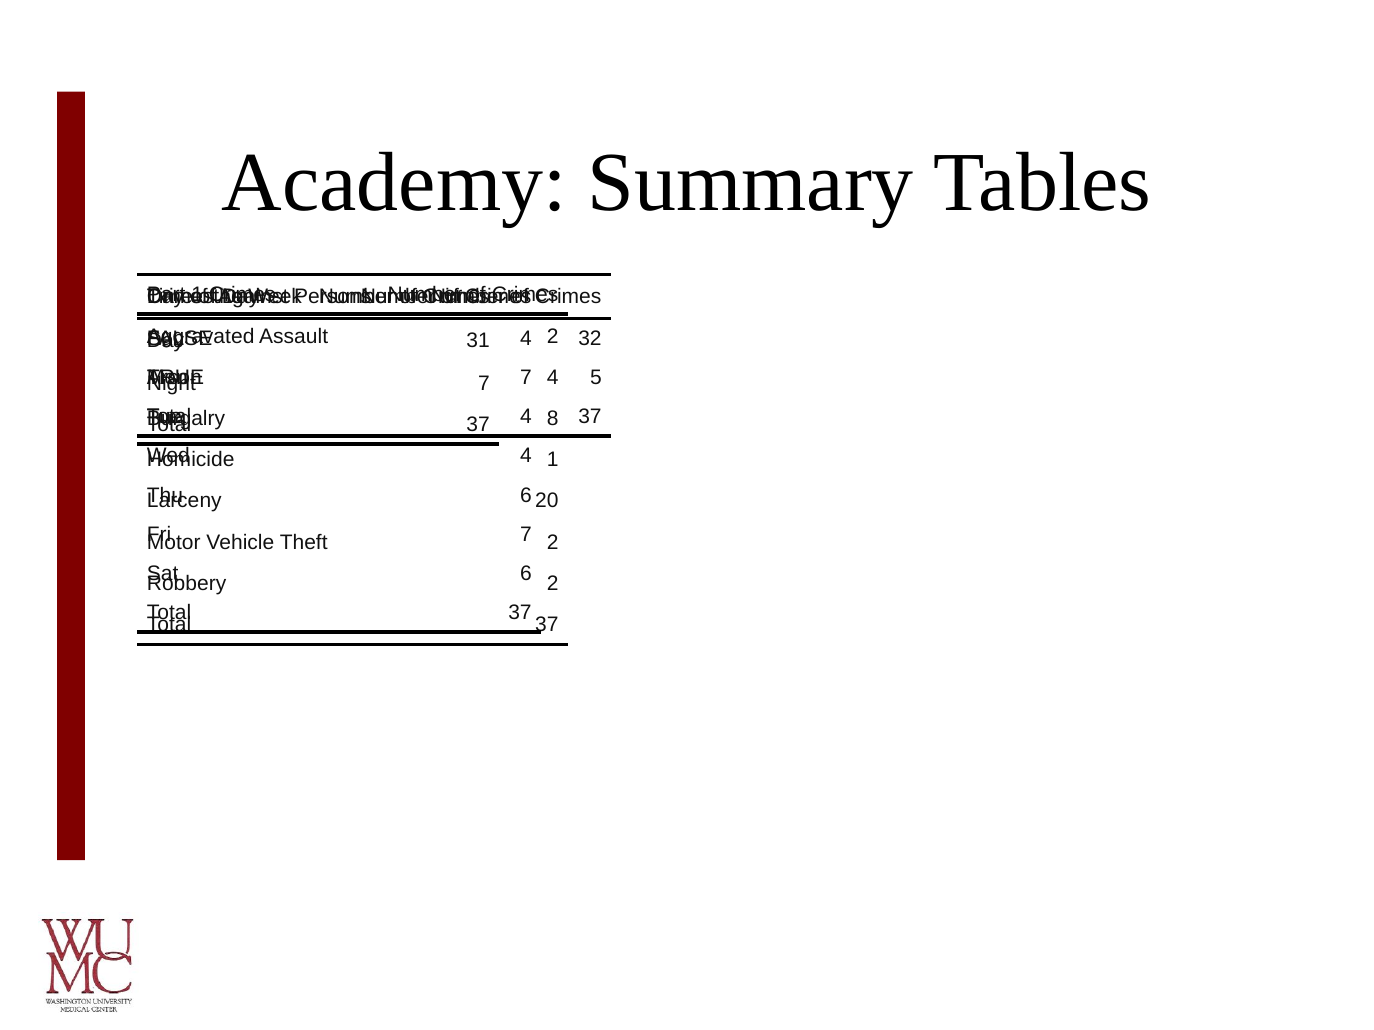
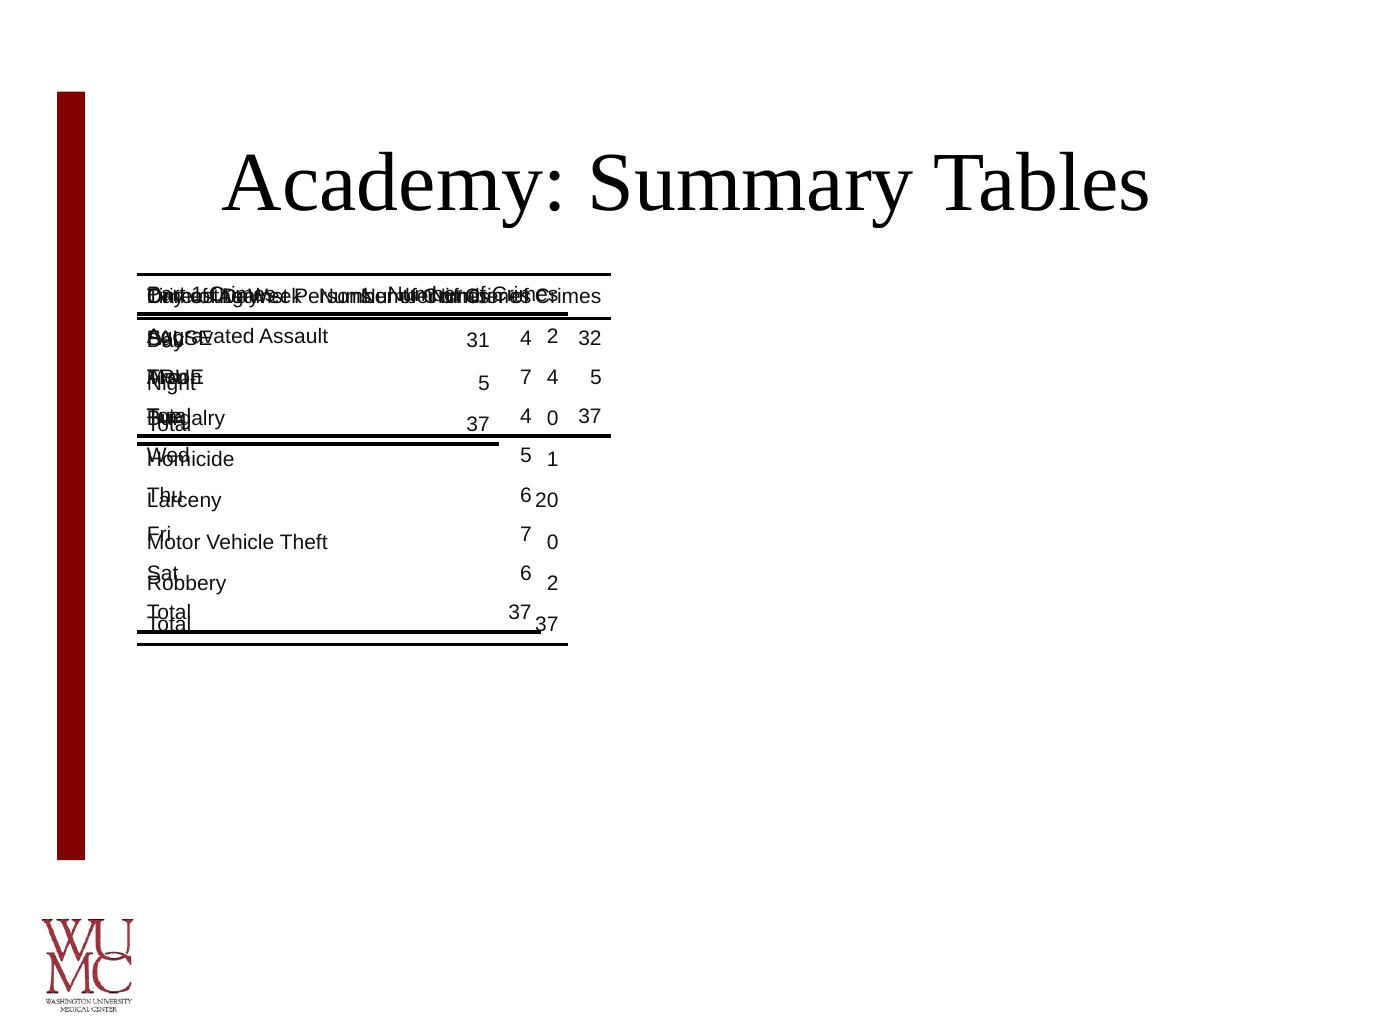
7: 7 -> 5 (484, 384)
8: 8 -> 0 (553, 419)
4: 4 -> 5 (526, 456)
Theft 2: 2 -> 0 (553, 543)
